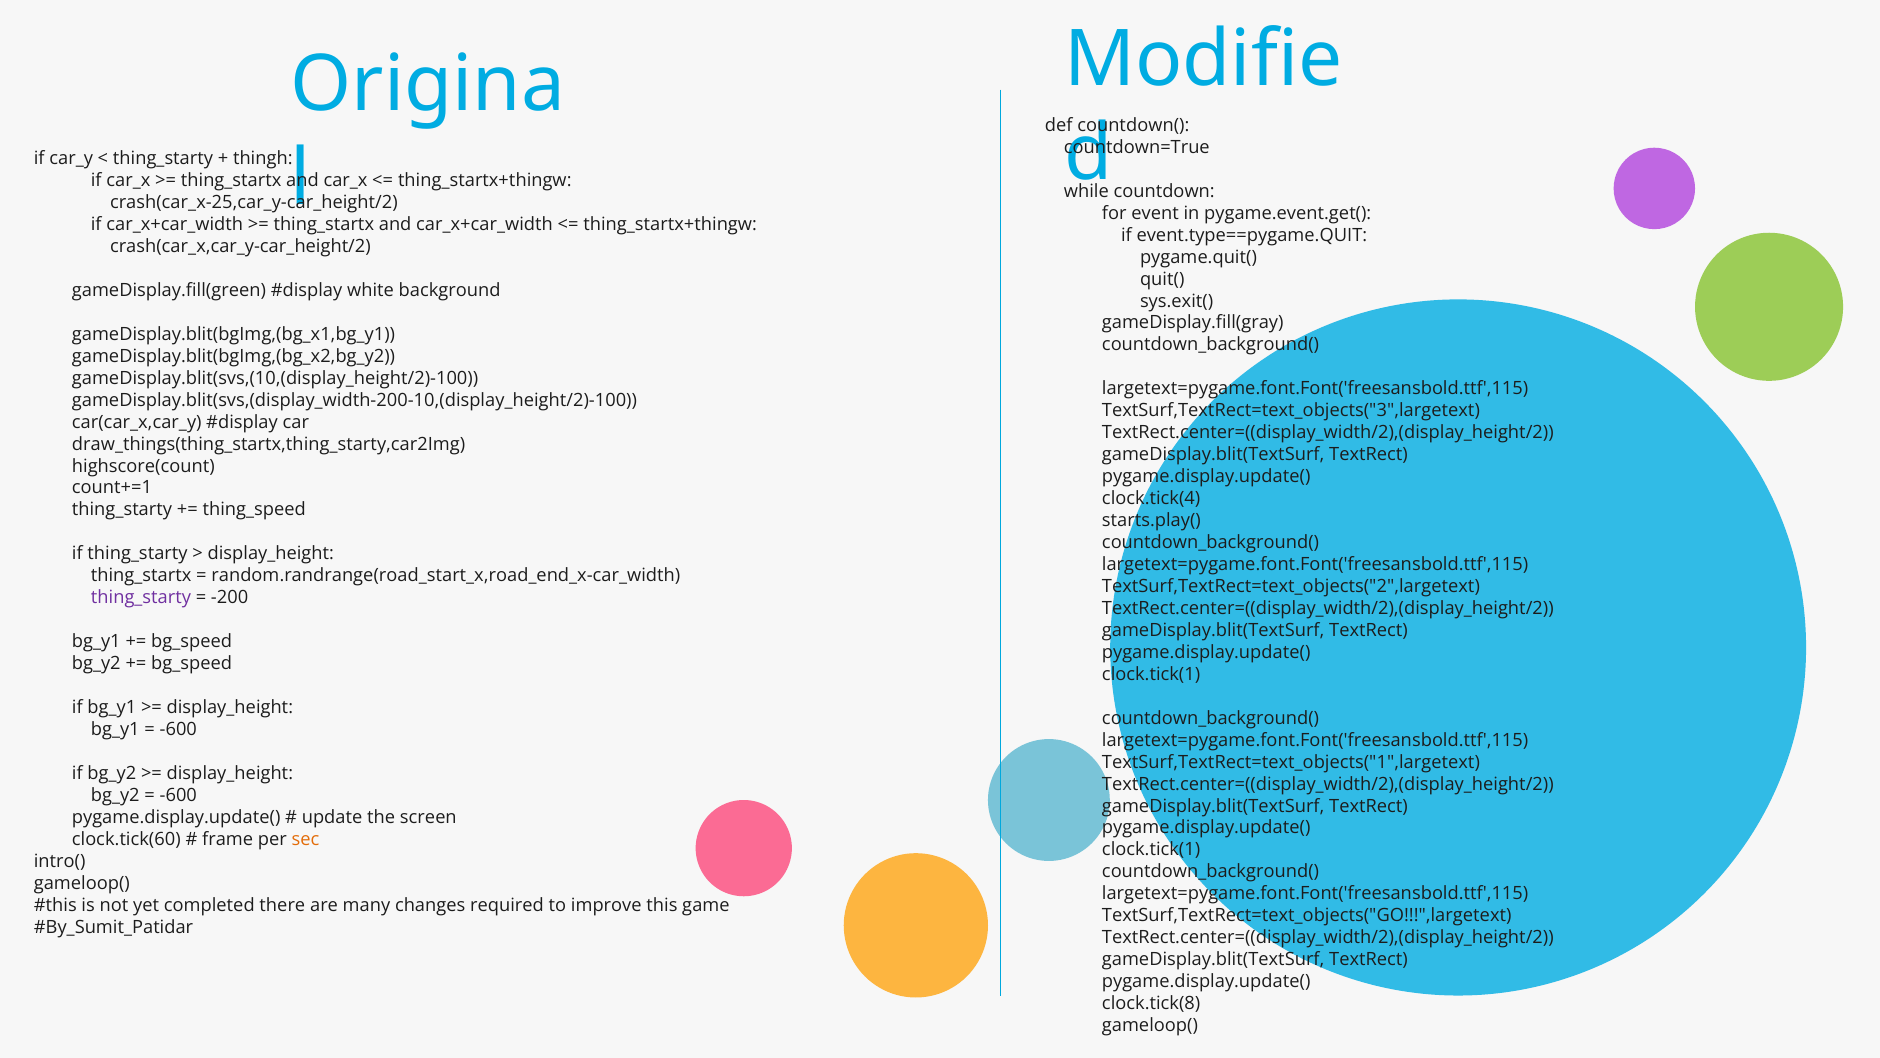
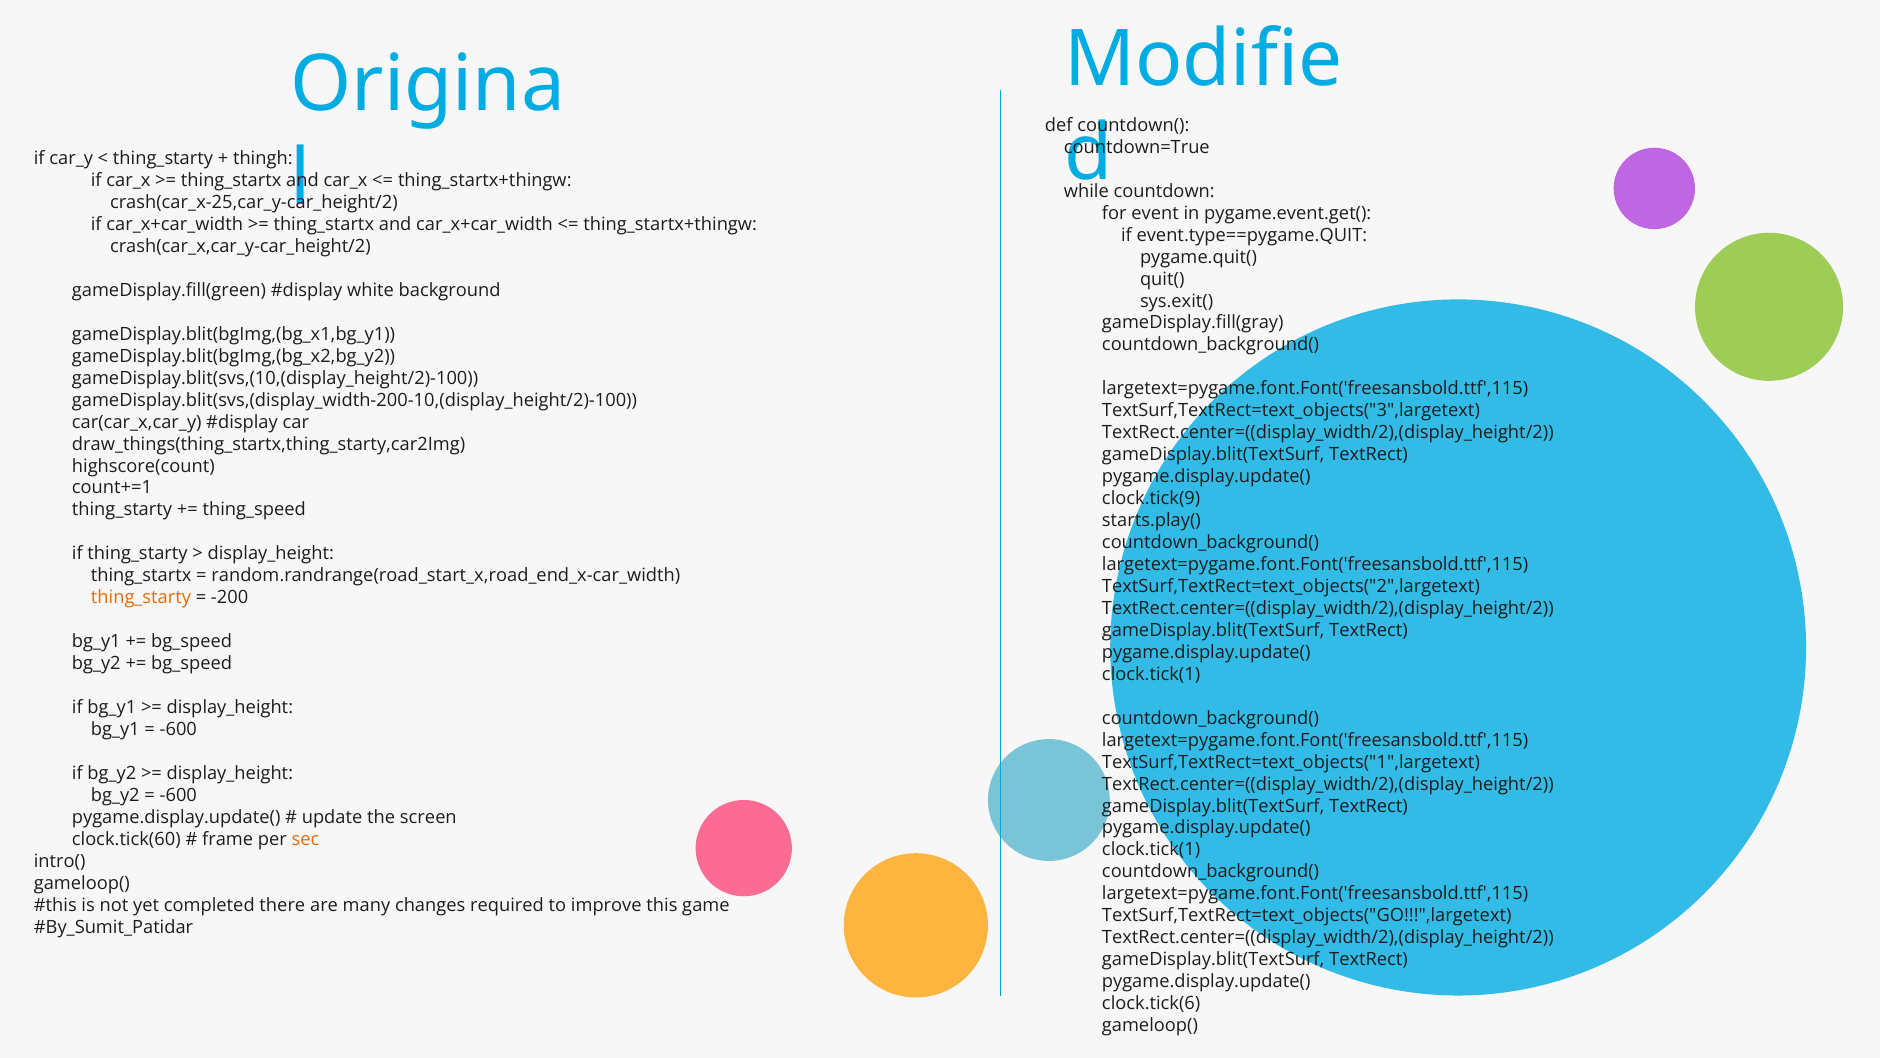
clock.tick(4: clock.tick(4 -> clock.tick(9 (1151, 498)
thing_starty colour: purple -> orange (141, 598)
clock.tick(8: clock.tick(8 -> clock.tick(6 (1151, 1003)
